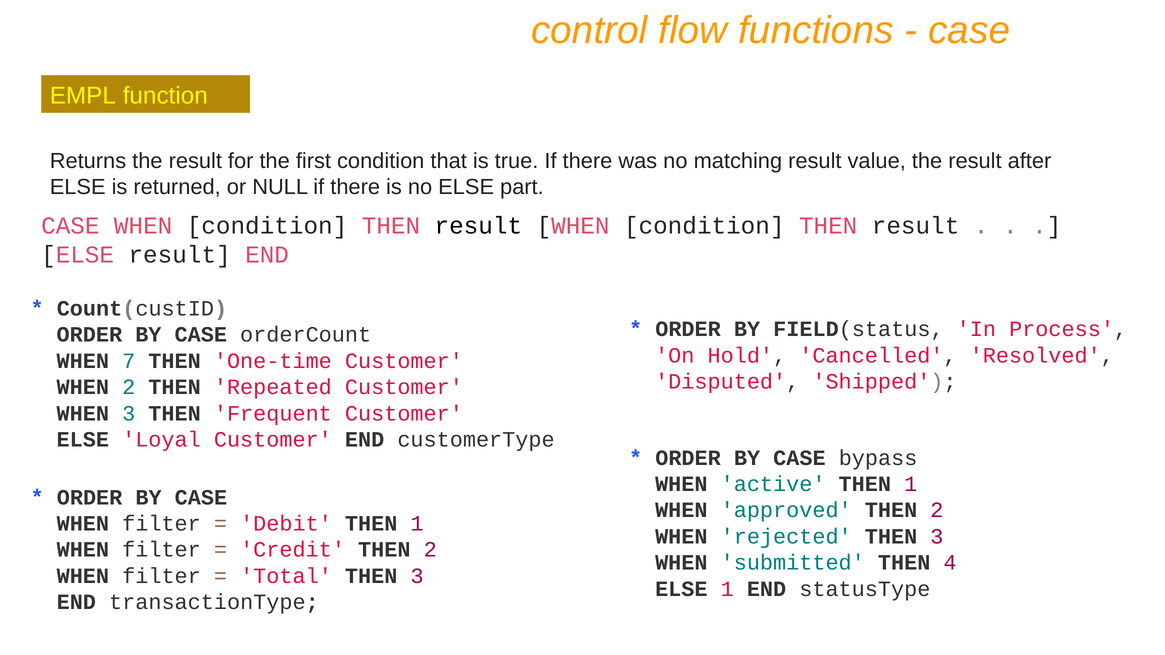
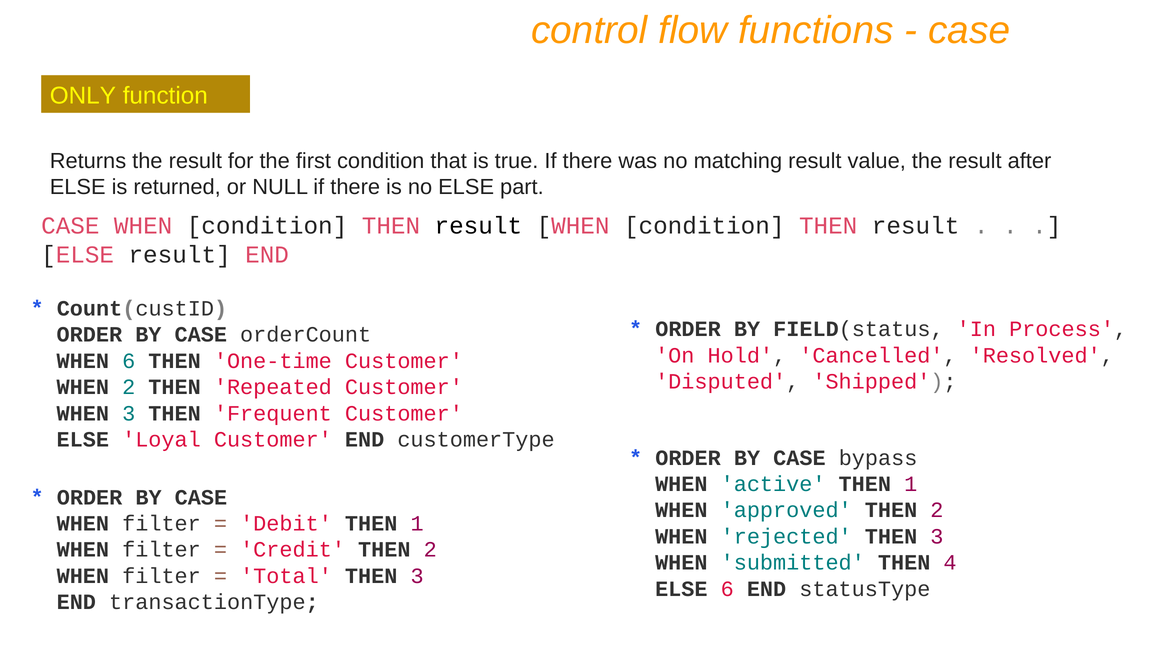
EMPL: EMPL -> ONLY (83, 96)
WHEN 7: 7 -> 6 (129, 361)
ELSE 1: 1 -> 6 (727, 589)
